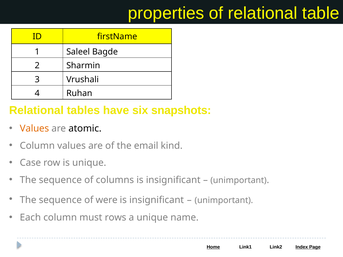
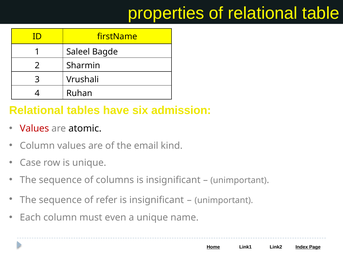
snapshots: snapshots -> admission (181, 110)
Values colour: orange -> red (34, 129)
were: were -> refer (107, 200)
rows: rows -> even (116, 218)
